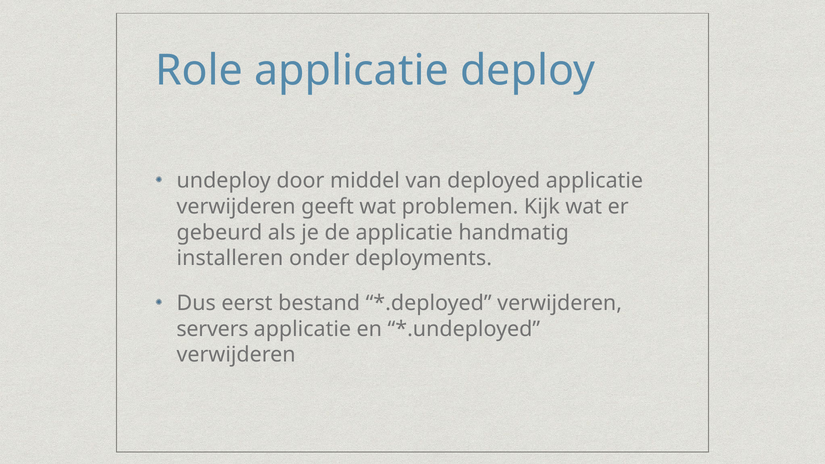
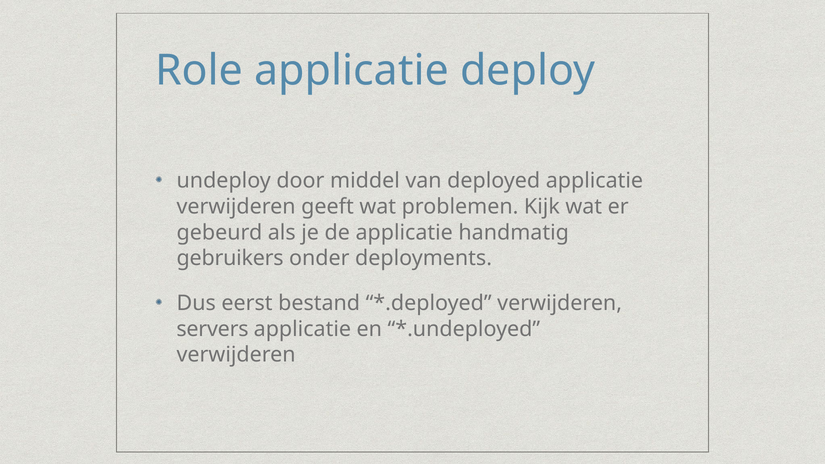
installeren: installeren -> gebruikers (230, 258)
